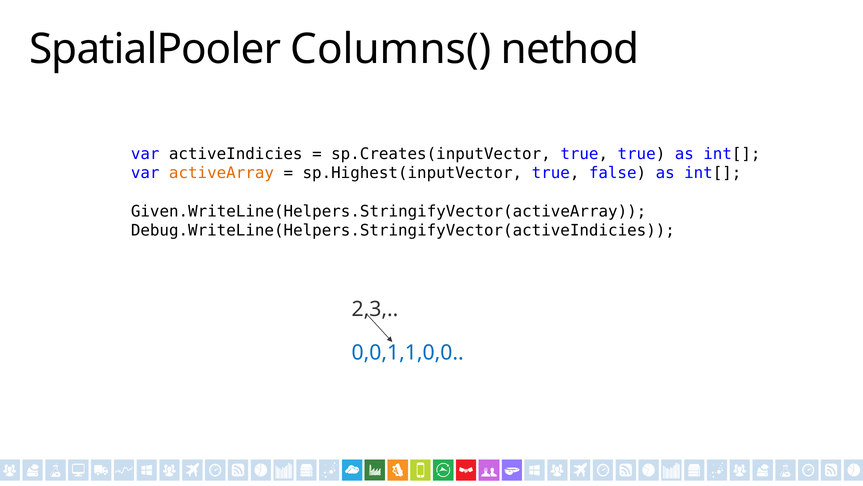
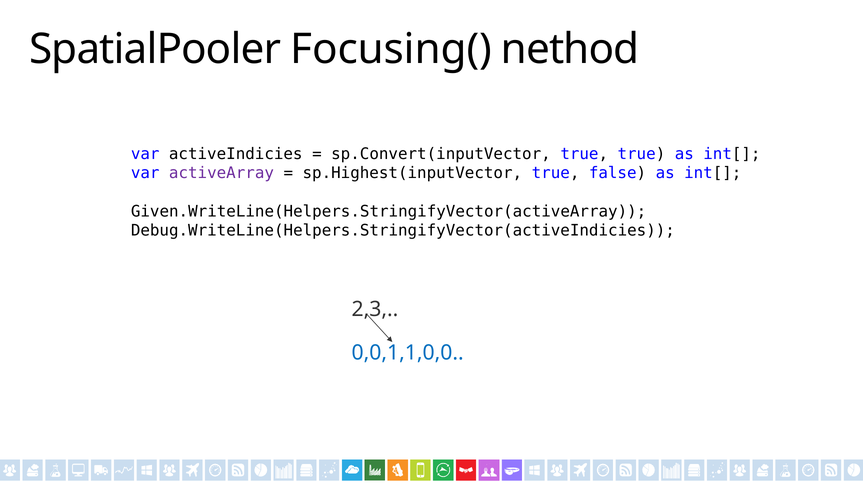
Columns(: Columns( -> Focusing( (391, 49)
sp.Creates(inputVector: sp.Creates(inputVector -> sp.Convert(inputVector (441, 154)
activeArray colour: orange -> purple (221, 173)
